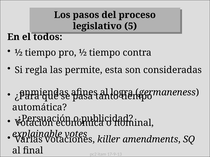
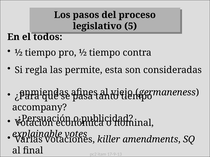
logra: logra -> viejo (122, 93)
automática: automática -> accompany (40, 108)
